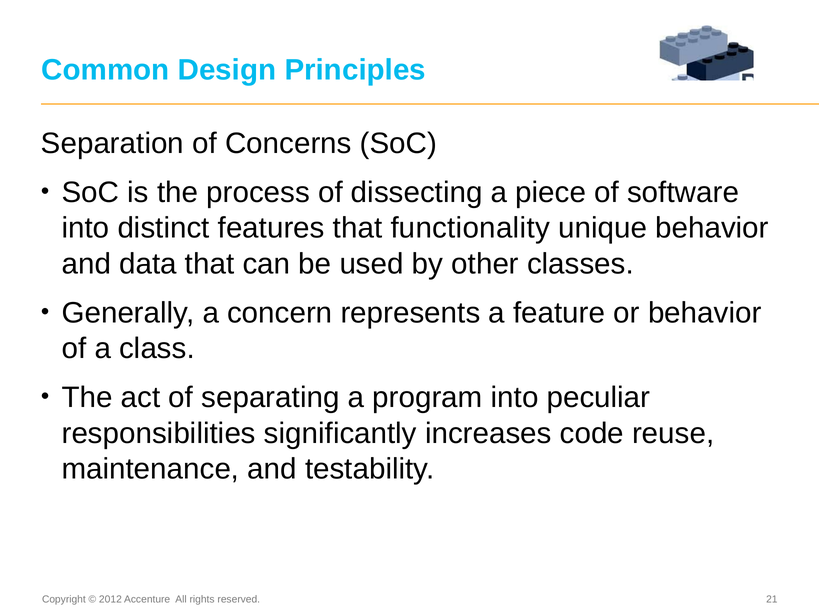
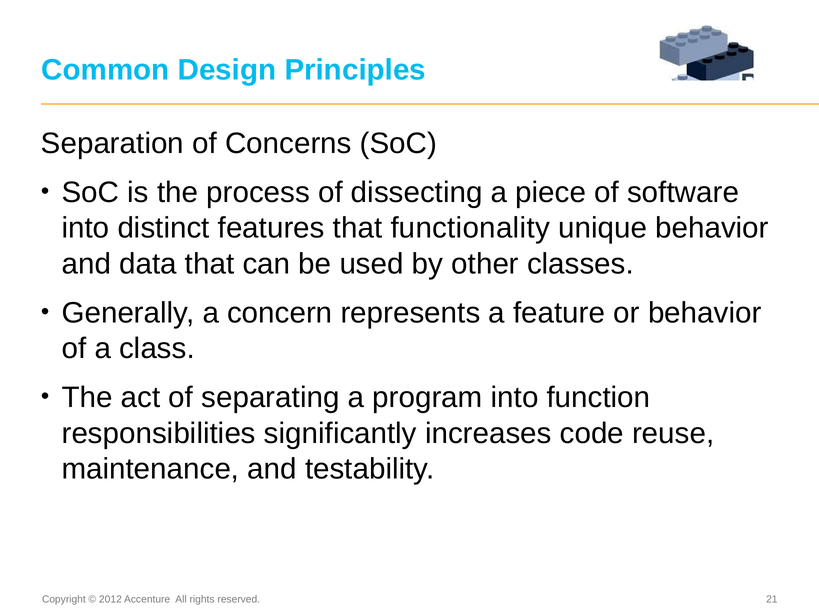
peculiar: peculiar -> function (598, 398)
